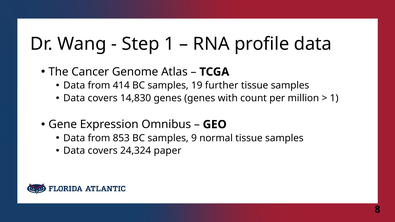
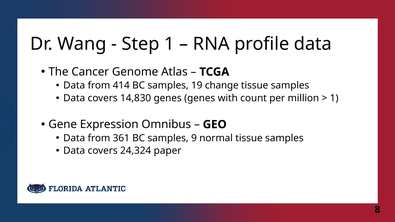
further: further -> change (222, 86)
853: 853 -> 361 (121, 138)
